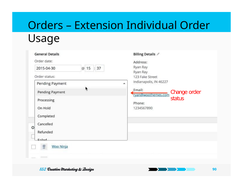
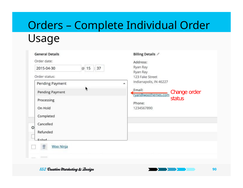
Extension: Extension -> Complete (99, 25)
